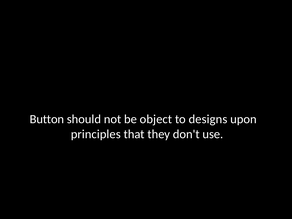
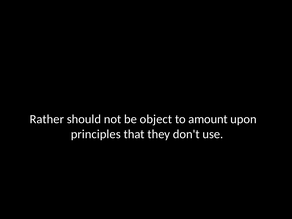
Button: Button -> Rather (47, 119)
designs: designs -> amount (208, 119)
